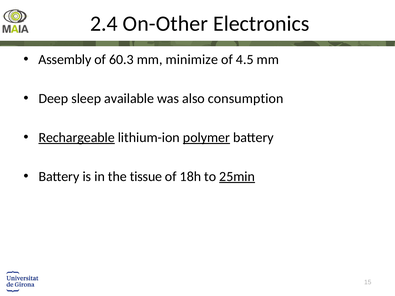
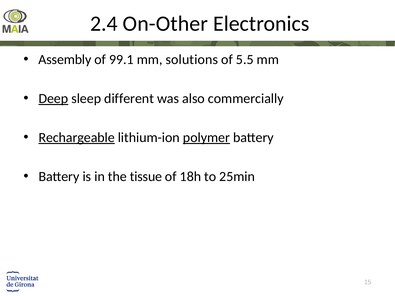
60.3: 60.3 -> 99.1 (121, 60)
minimize: minimize -> solutions (192, 60)
4.5: 4.5 -> 5.5 (245, 60)
Deep underline: none -> present (53, 99)
available: available -> different (129, 99)
consumption: consumption -> commercially (246, 99)
25min underline: present -> none (237, 177)
